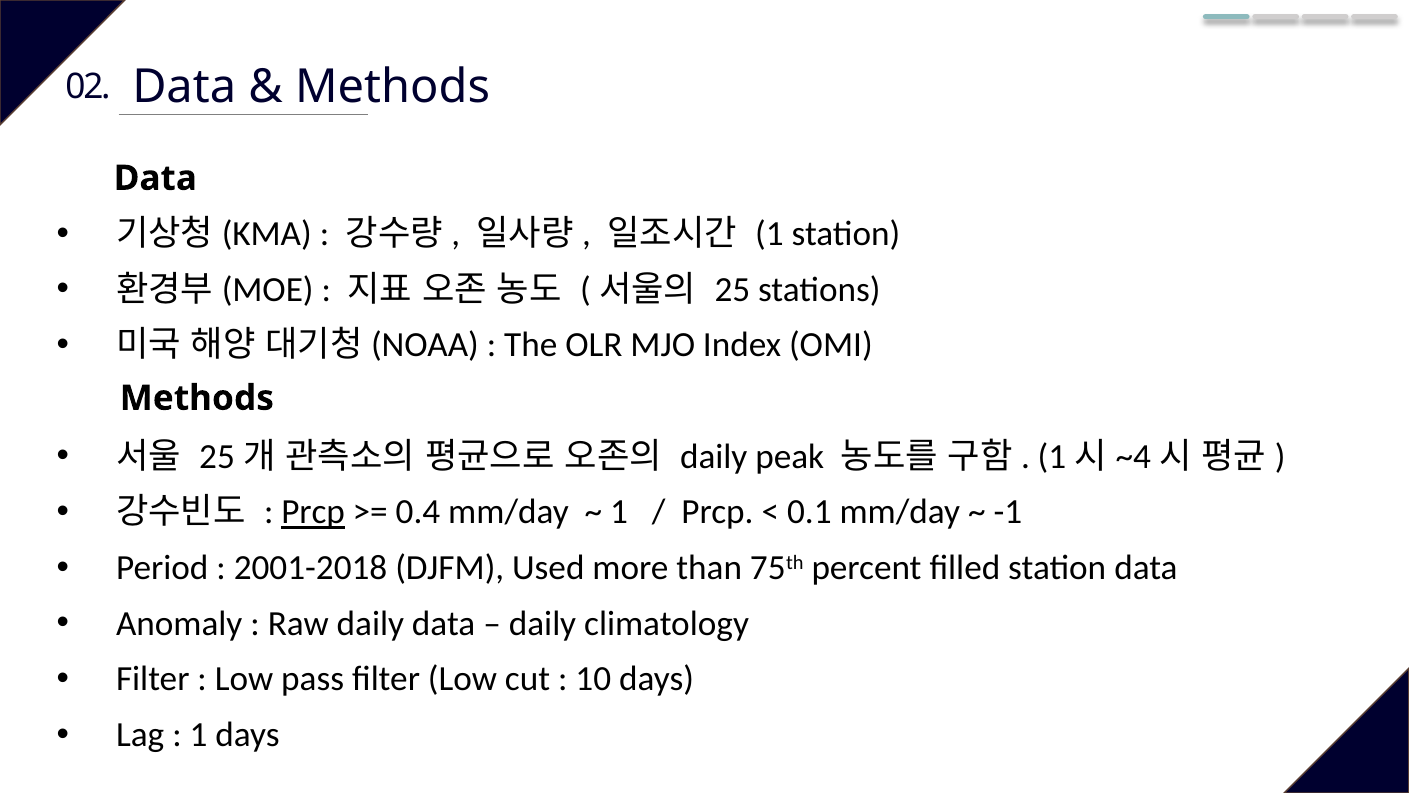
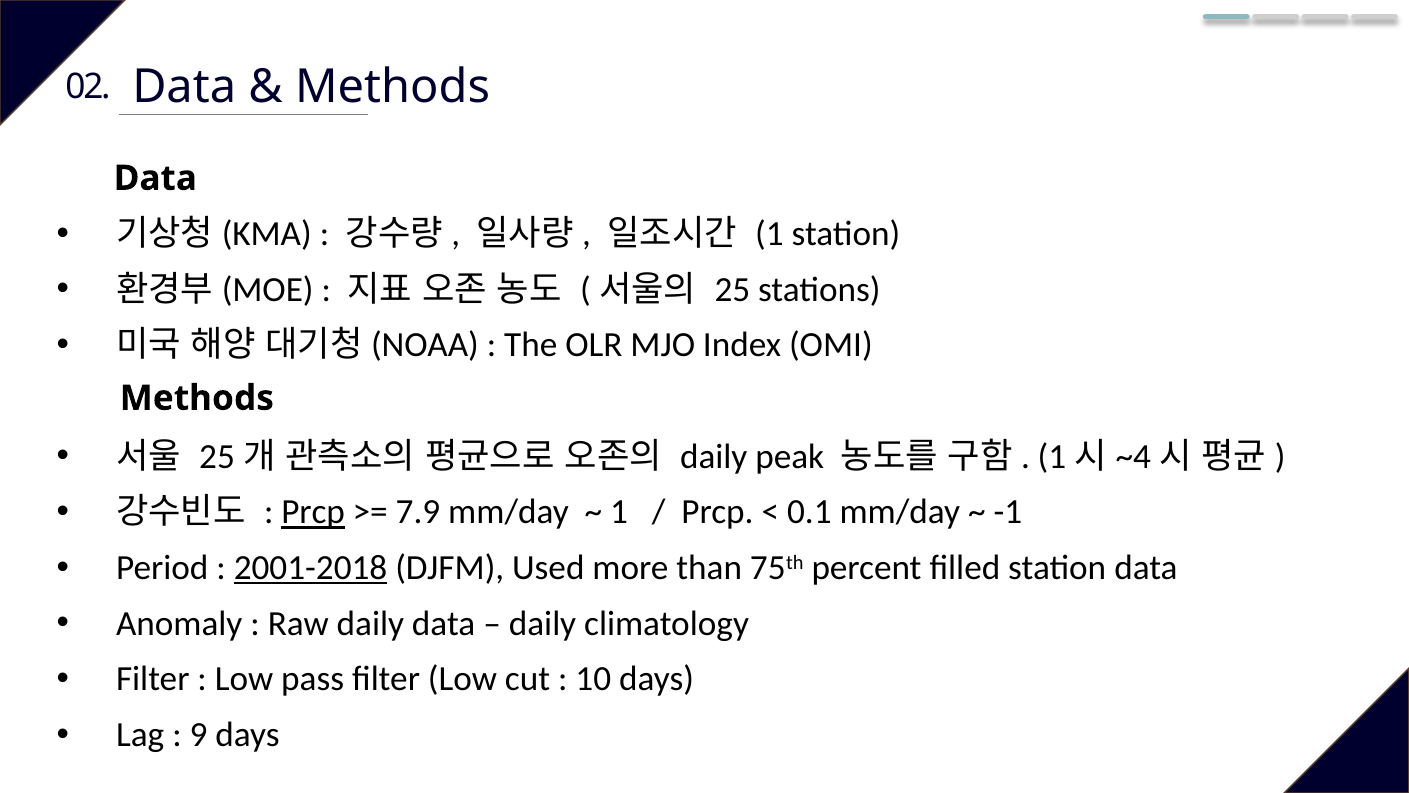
0.4: 0.4 -> 7.9 (418, 512)
2001-2018 underline: none -> present (311, 568)
1: 1 -> 9 (198, 734)
